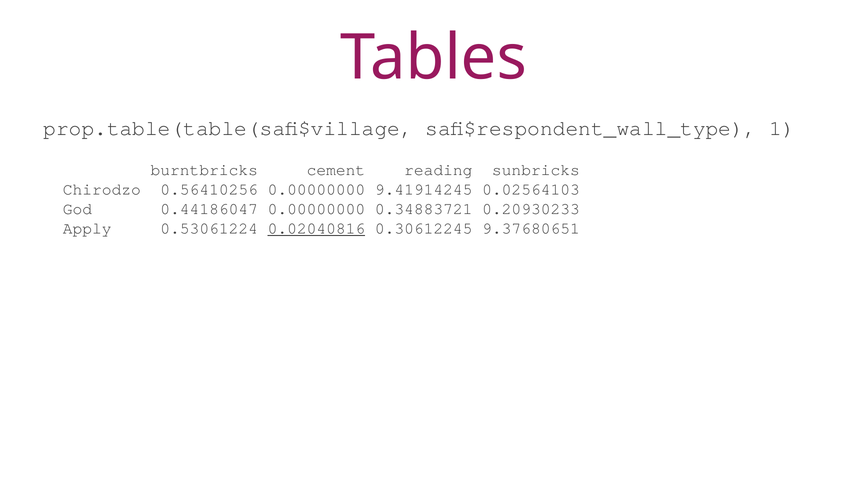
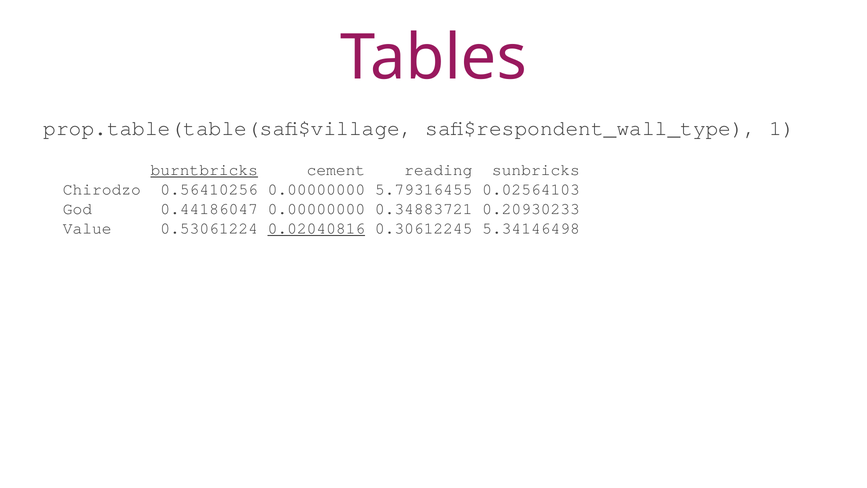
burntbricks underline: none -> present (204, 170)
9.41914245: 9.41914245 -> 5.79316455 (424, 189)
Apply: Apply -> Value (87, 228)
9.37680651: 9.37680651 -> 5.34146498 (531, 228)
